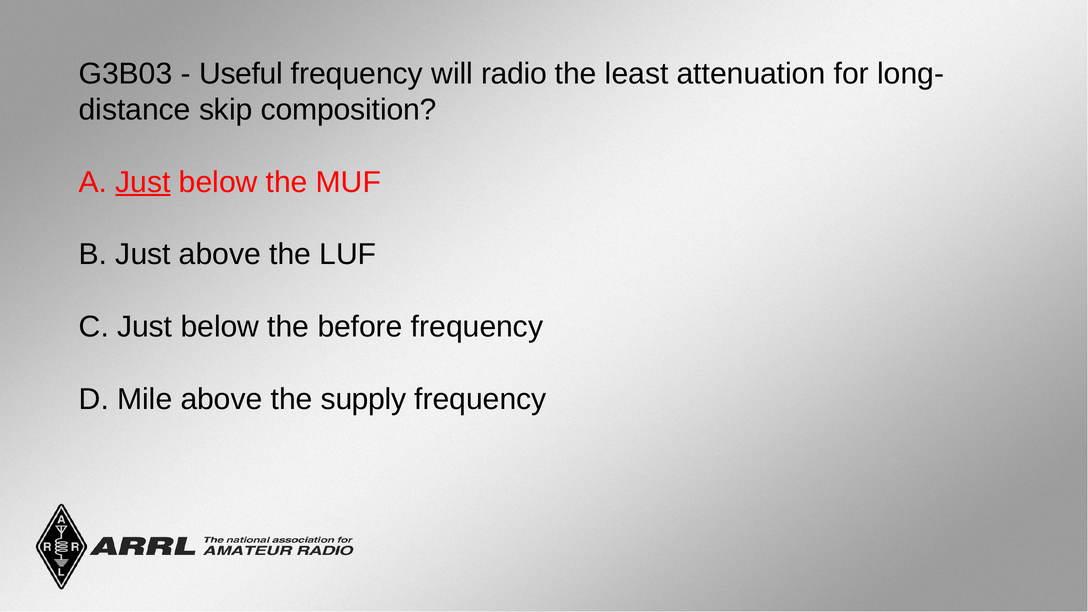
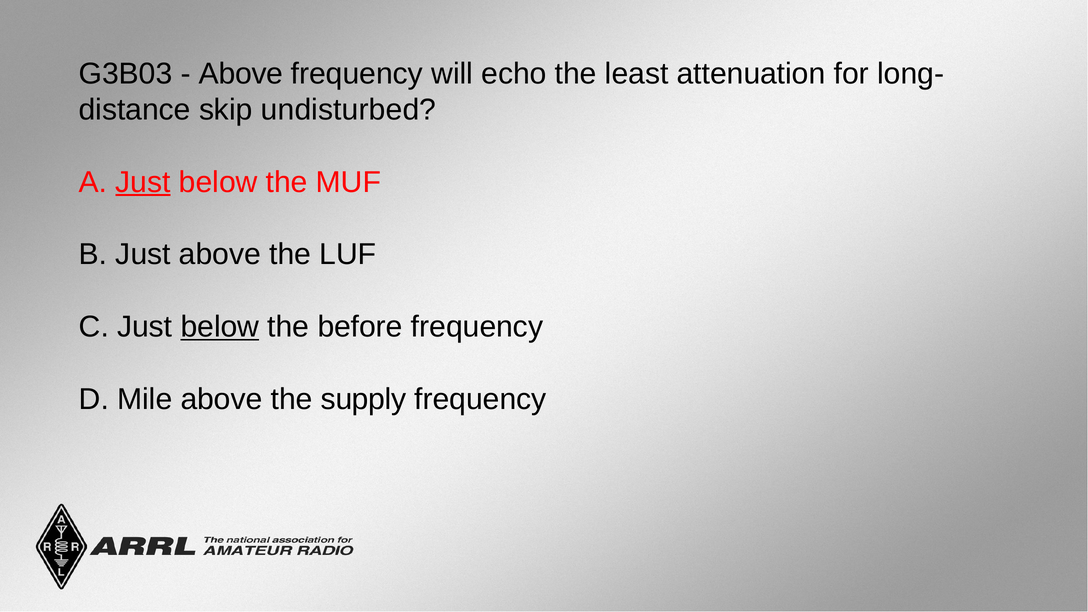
Useful: Useful -> Above (241, 74)
radio: radio -> echo (514, 74)
composition: composition -> undisturbed (349, 110)
below underline: none -> present (220, 327)
